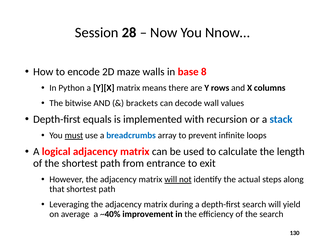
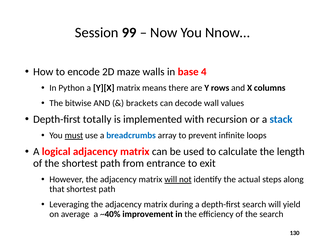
28: 28 -> 99 (129, 32)
8: 8 -> 4 (204, 72)
equals: equals -> totally (97, 119)
